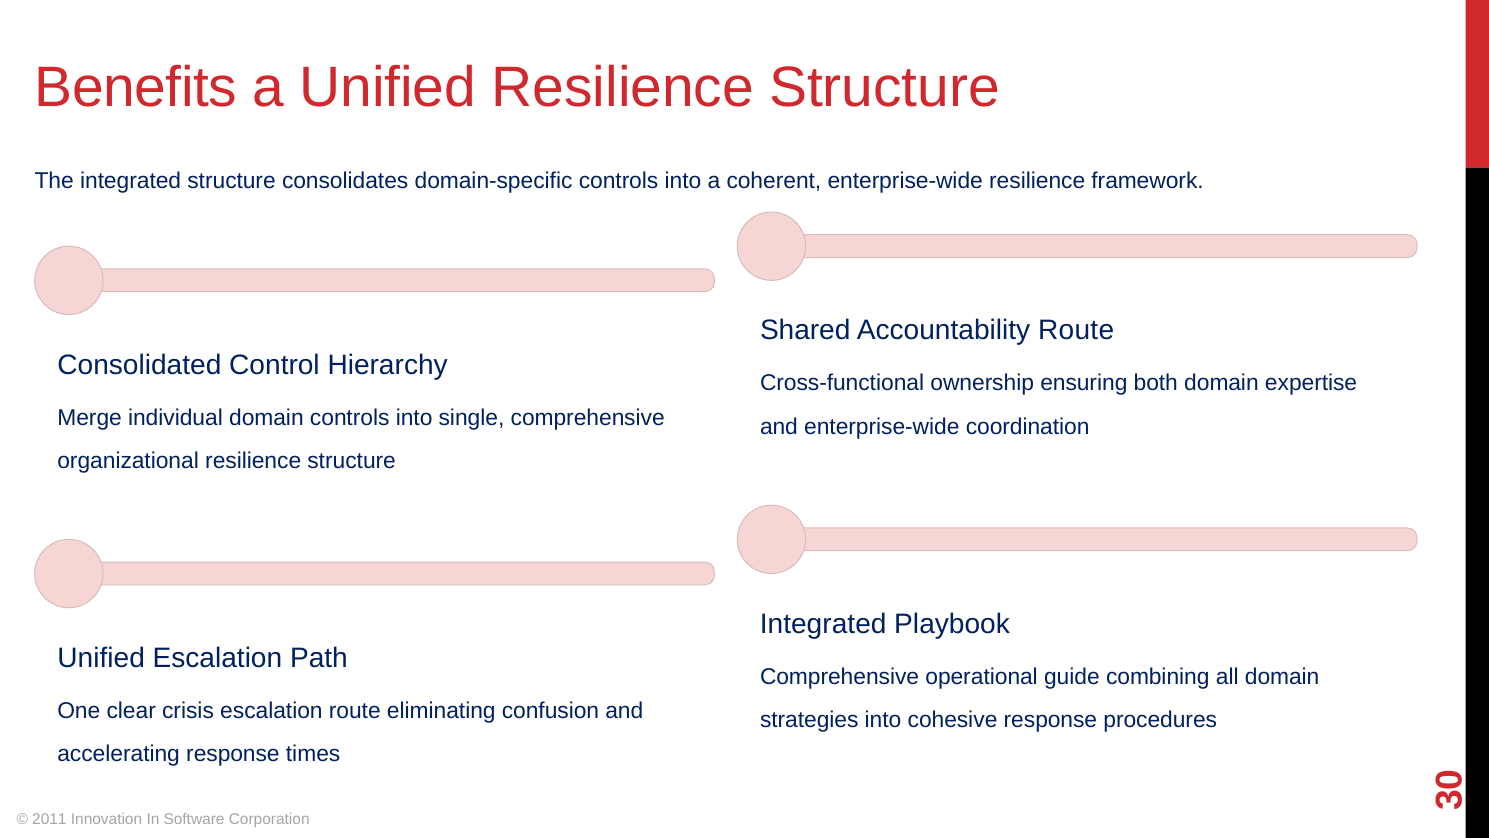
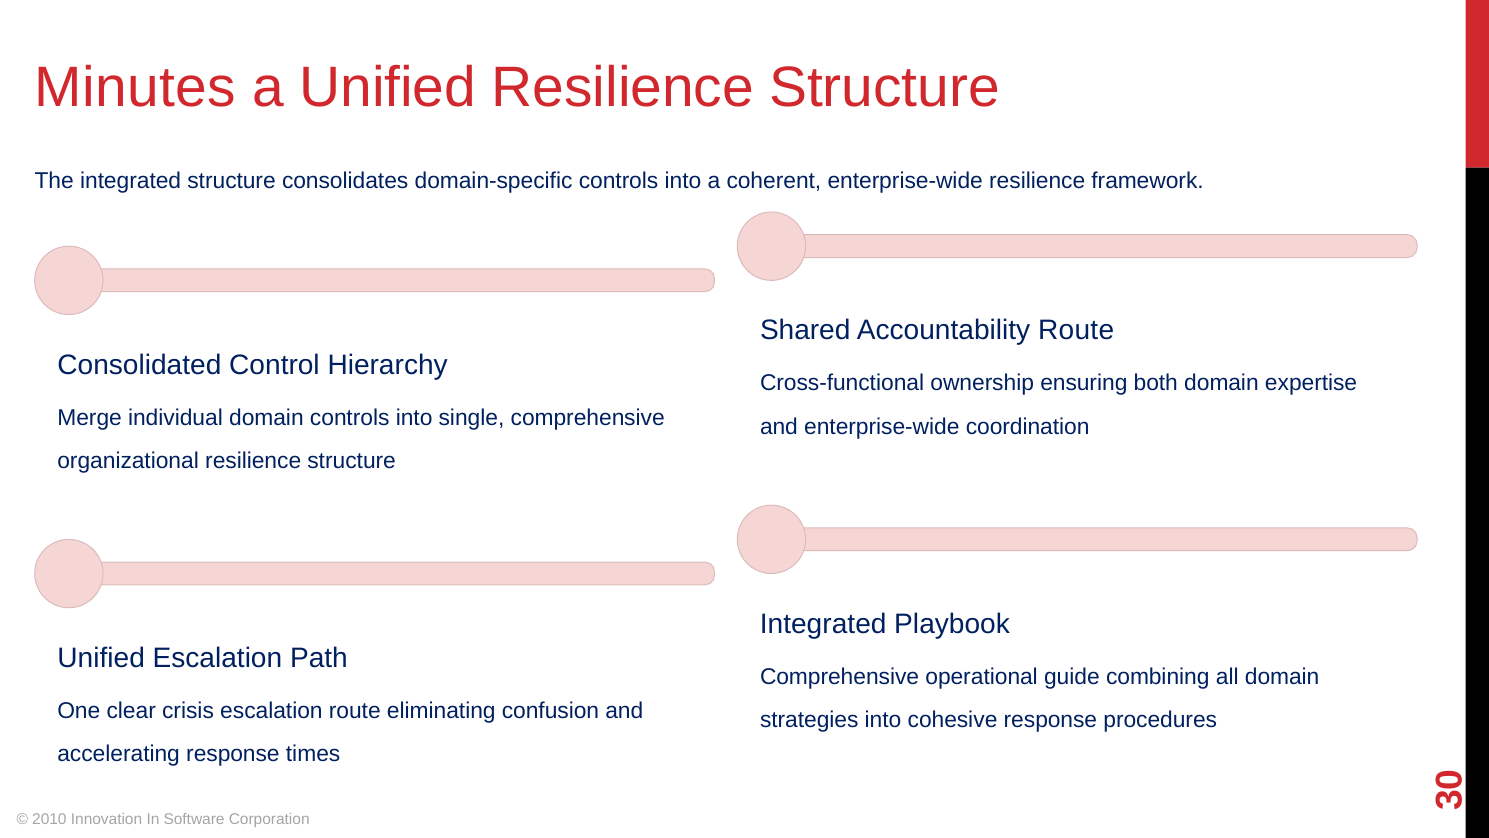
Benefits: Benefits -> Minutes (135, 87)
2011: 2011 -> 2010 (49, 819)
